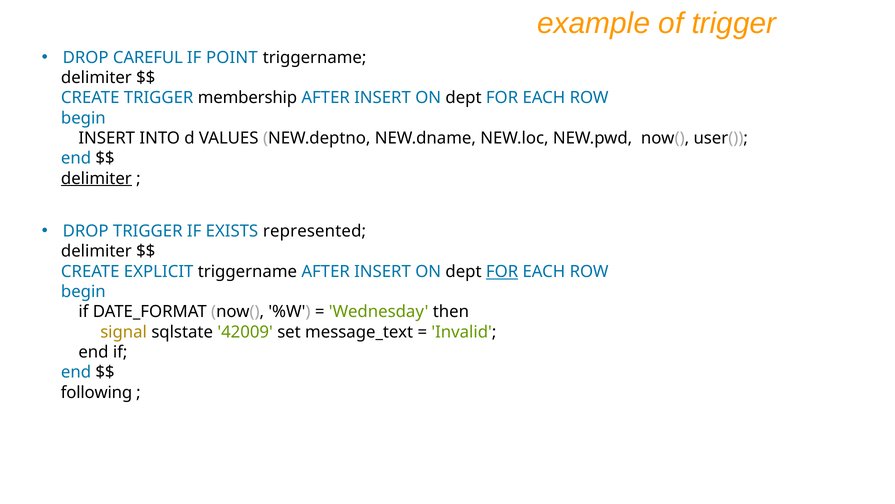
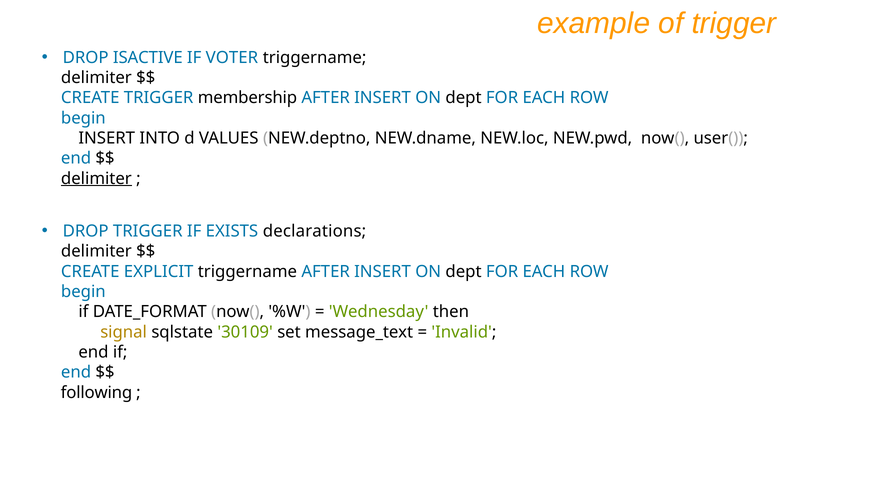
CAREFUL: CAREFUL -> ISACTIVE (148, 57)
POINT: POINT -> VOTER (232, 57)
represented: represented -> declarations (315, 231)
FOR underline: present -> none (502, 271)
42009: 42009 -> 30109 (245, 332)
